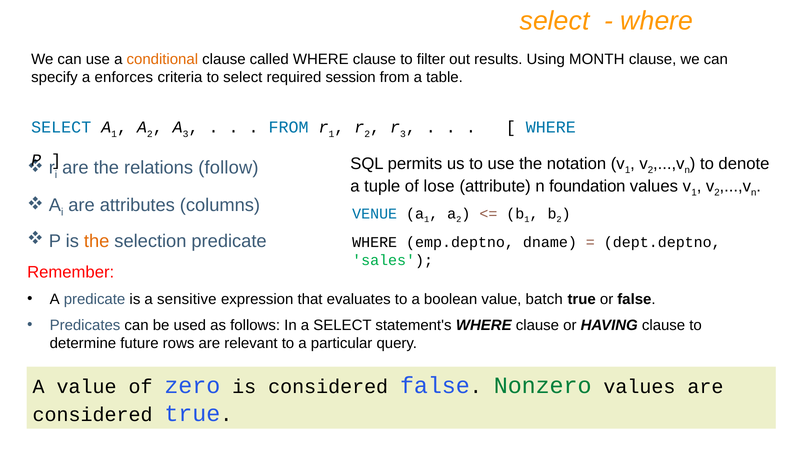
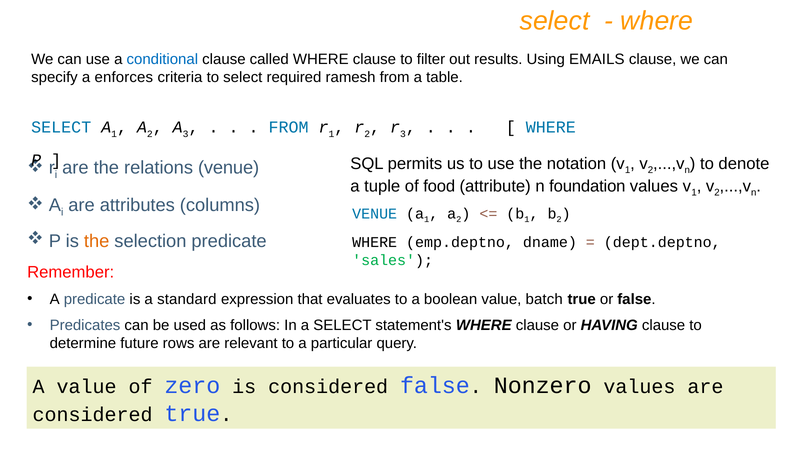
conditional colour: orange -> blue (162, 59)
MONTH: MONTH -> EMAILS (597, 59)
session: session -> ramesh (351, 77)
relations follow: follow -> venue (229, 167)
lose: lose -> food (439, 186)
sensitive: sensitive -> standard (187, 299)
Nonzero colour: green -> black (543, 385)
